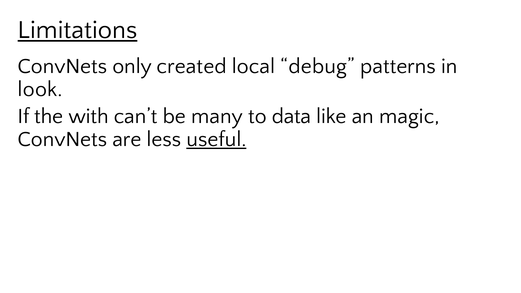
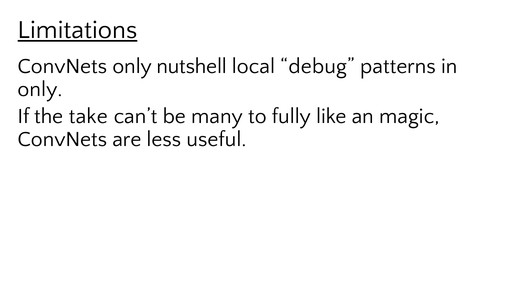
created: created -> nutshell (192, 66)
look: look -> only (40, 89)
with: with -> take (88, 116)
data: data -> fully (291, 116)
useful underline: present -> none (216, 139)
